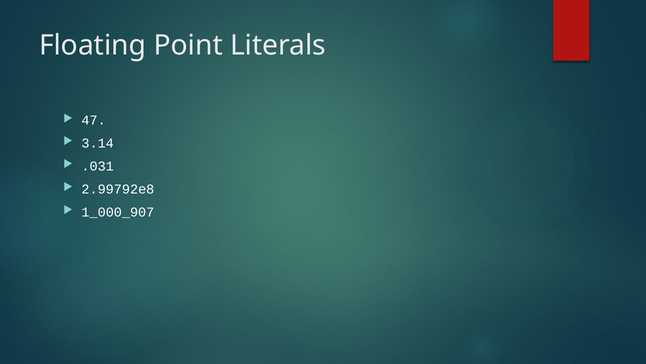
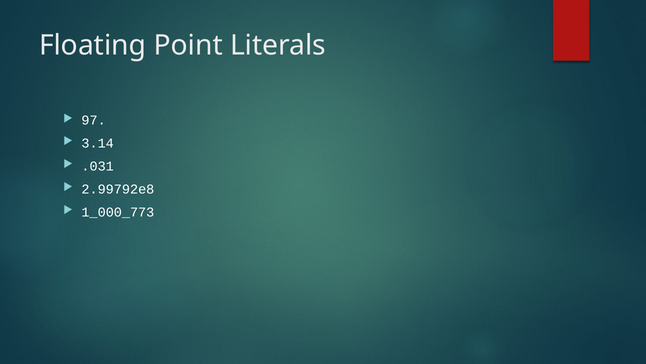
47: 47 -> 97 (94, 120)
1_000_907: 1_000_907 -> 1_000_773 (118, 212)
